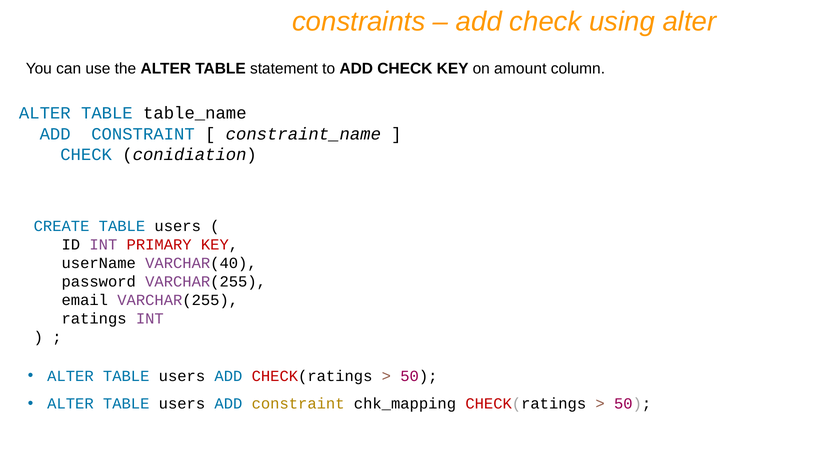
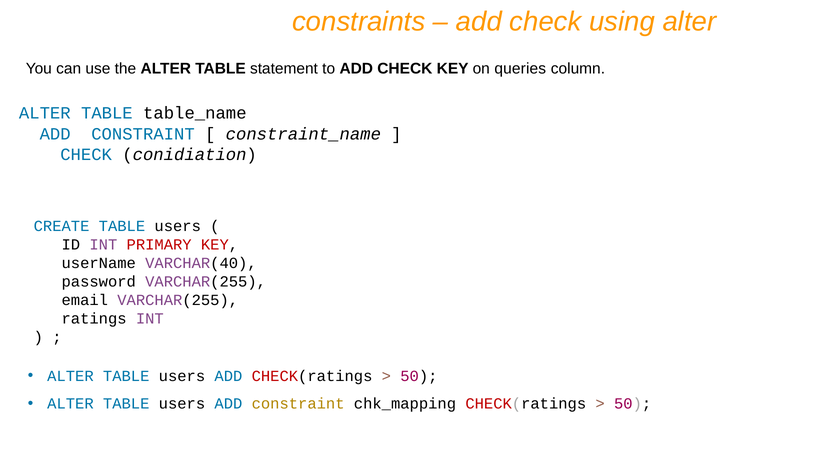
amount: amount -> queries (520, 69)
